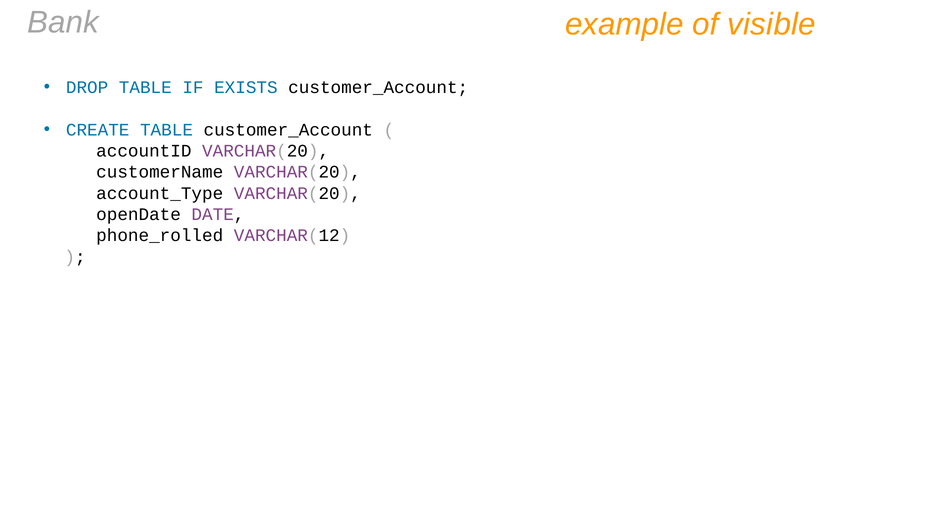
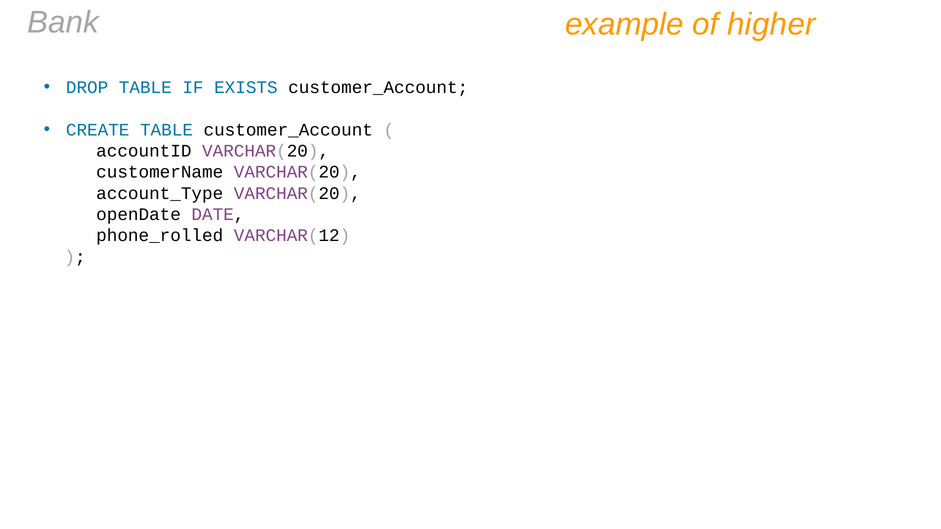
visible: visible -> higher (772, 24)
